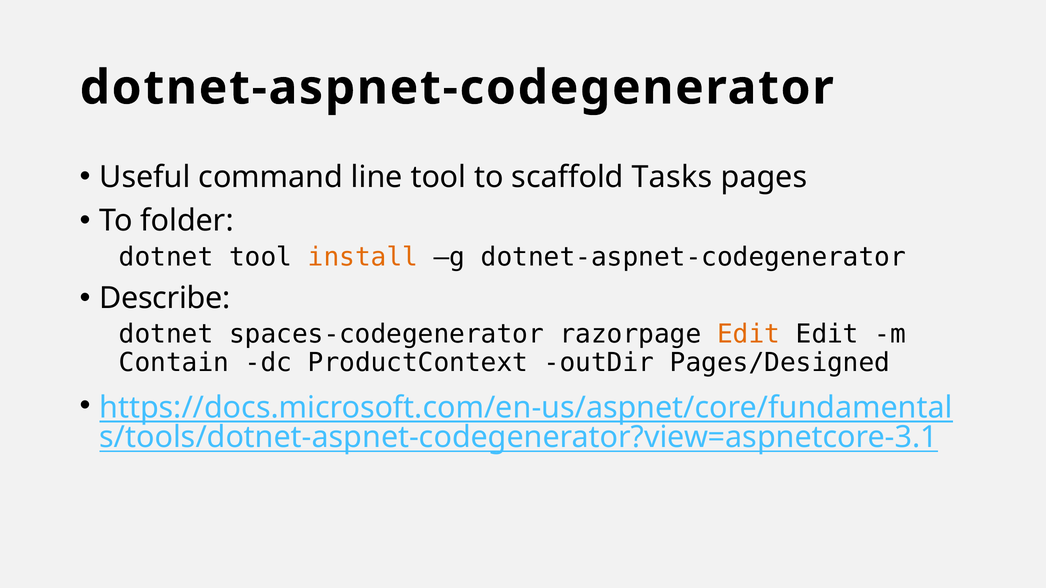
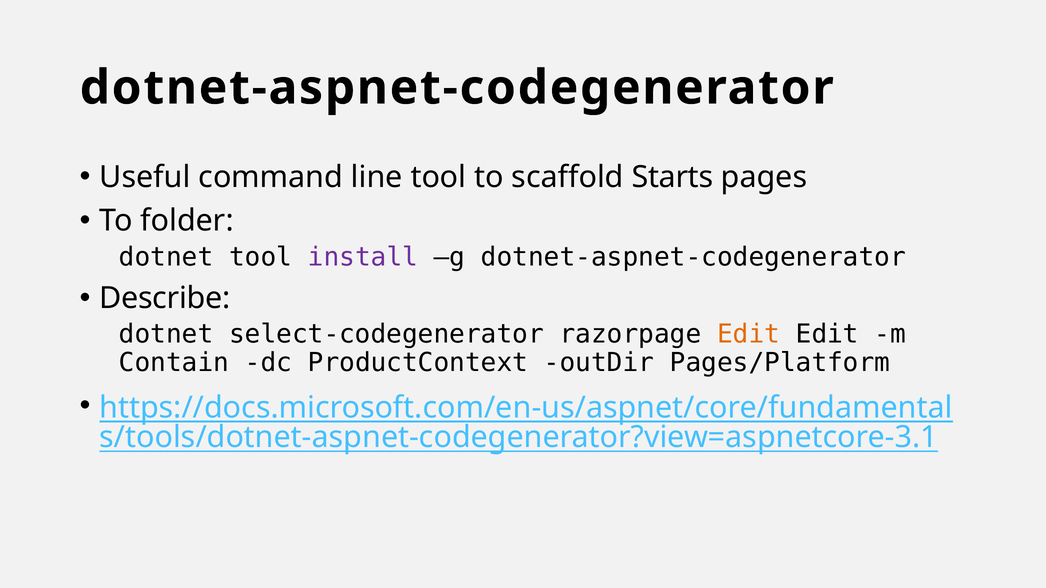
Tasks: Tasks -> Starts (672, 177)
install colour: orange -> purple (363, 257)
spaces-codegenerator: spaces-codegenerator -> select-codegenerator (386, 335)
Pages/Designed: Pages/Designed -> Pages/Platform (780, 363)
